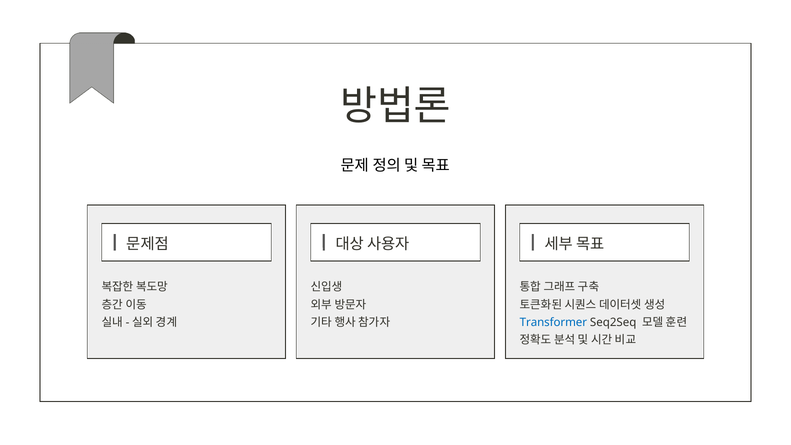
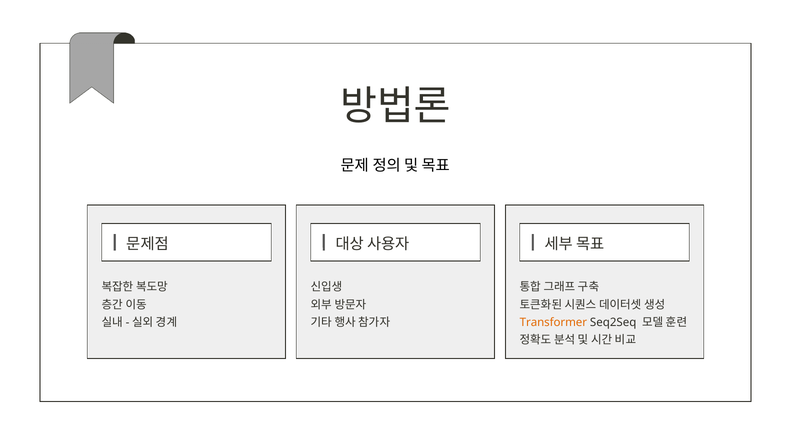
Transformer colour: blue -> orange (553, 322)
